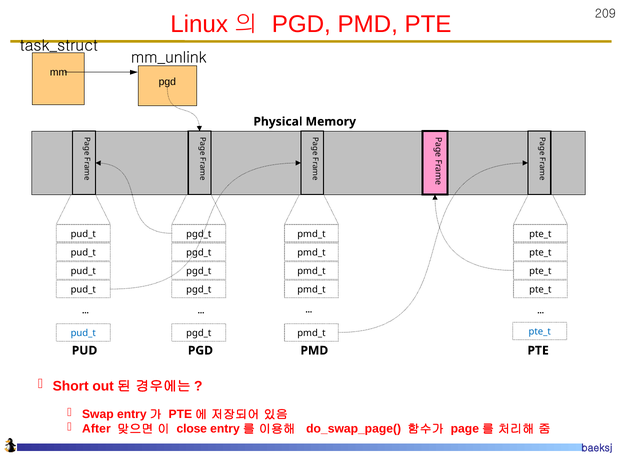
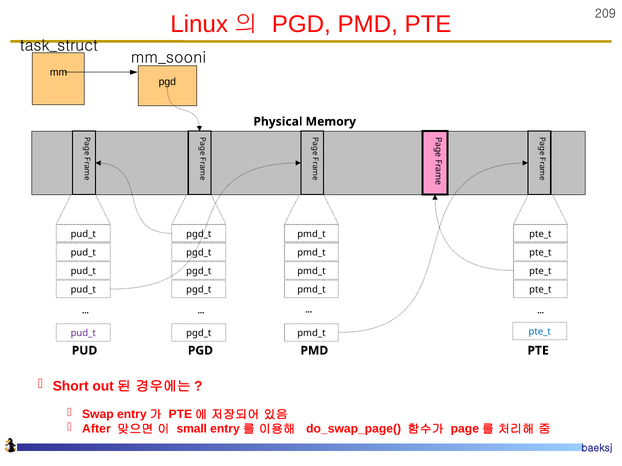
mm_unlink: mm_unlink -> mm_sooni (169, 58)
pud_t colour: blue -> purple (83, 333)
close: close -> small (192, 429)
